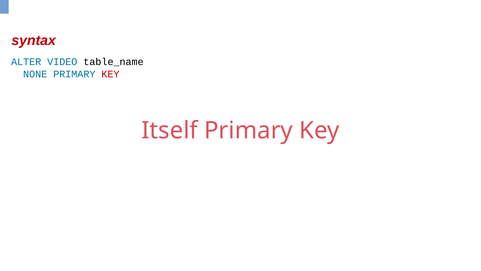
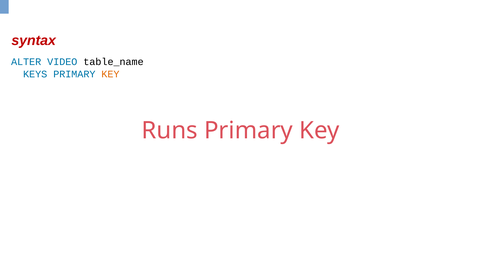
NONE: NONE -> KEYS (35, 74)
KEY colour: red -> orange (110, 74)
Itself: Itself -> Runs (170, 130)
